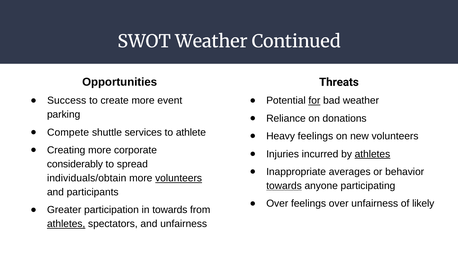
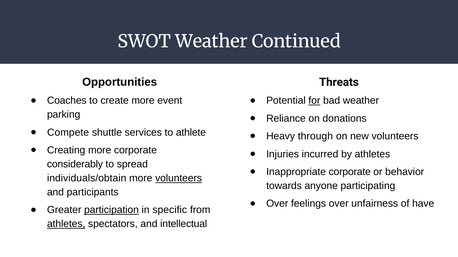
Success: Success -> Coaches (67, 101)
Heavy feelings: feelings -> through (315, 137)
athletes underline: present -> none (372, 154)
Inappropriate averages: averages -> corporate (350, 172)
towards underline: present -> none (284, 186)
likely: likely -> have (423, 204)
participation underline: none -> present (112, 210)
in towards: towards -> specific (170, 210)
and unfairness: unfairness -> intellectual (184, 225)
